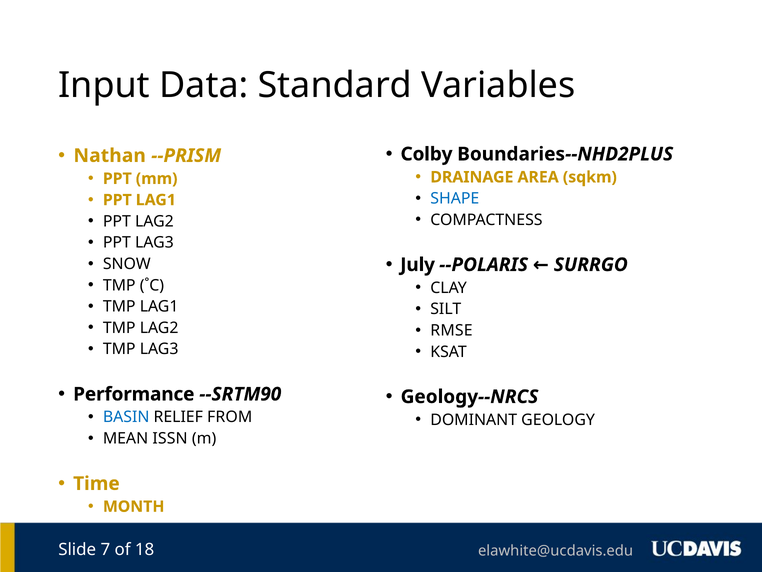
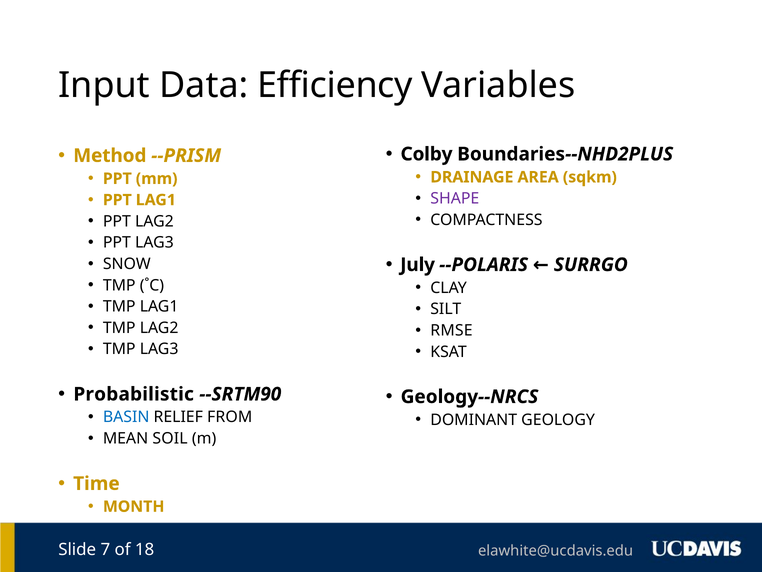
Standard: Standard -> Efficiency (335, 85)
Nathan: Nathan -> Method (110, 156)
SHAPE colour: blue -> purple (455, 198)
Performance: Performance -> Probabilistic (134, 394)
ISSN: ISSN -> SOIL (170, 438)
